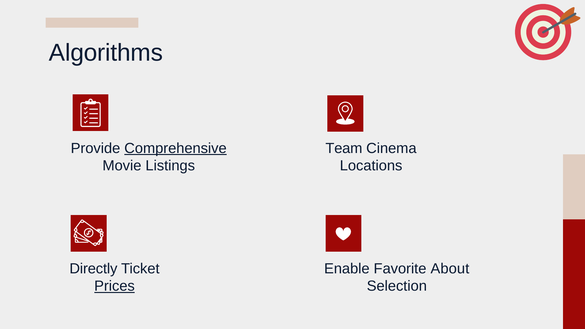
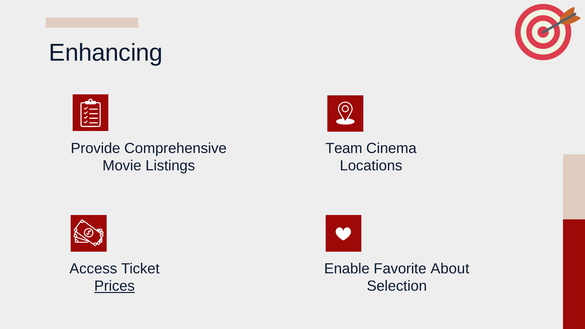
Algorithms: Algorithms -> Enhancing (106, 53)
Comprehensive underline: present -> none (175, 148)
Directly: Directly -> Access (93, 269)
